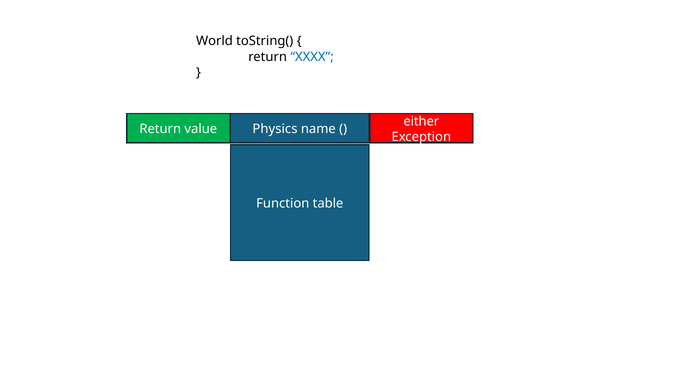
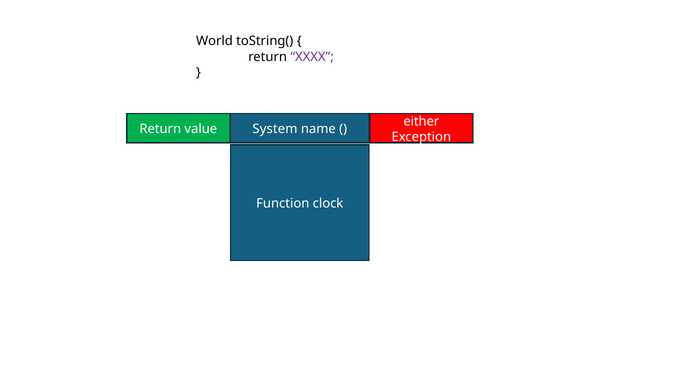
XXXX colour: blue -> purple (312, 57)
Physics: Physics -> System (275, 129)
table: table -> clock (328, 204)
